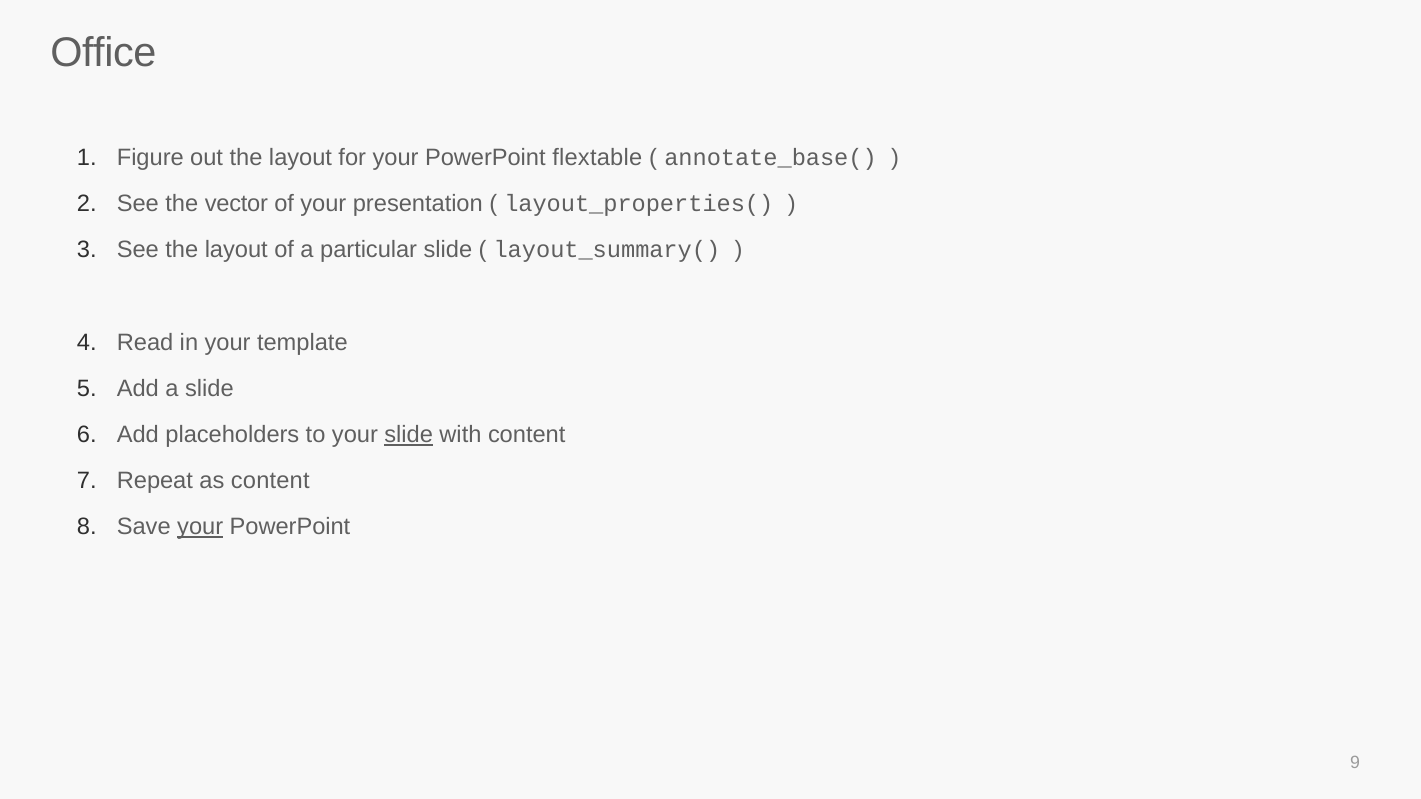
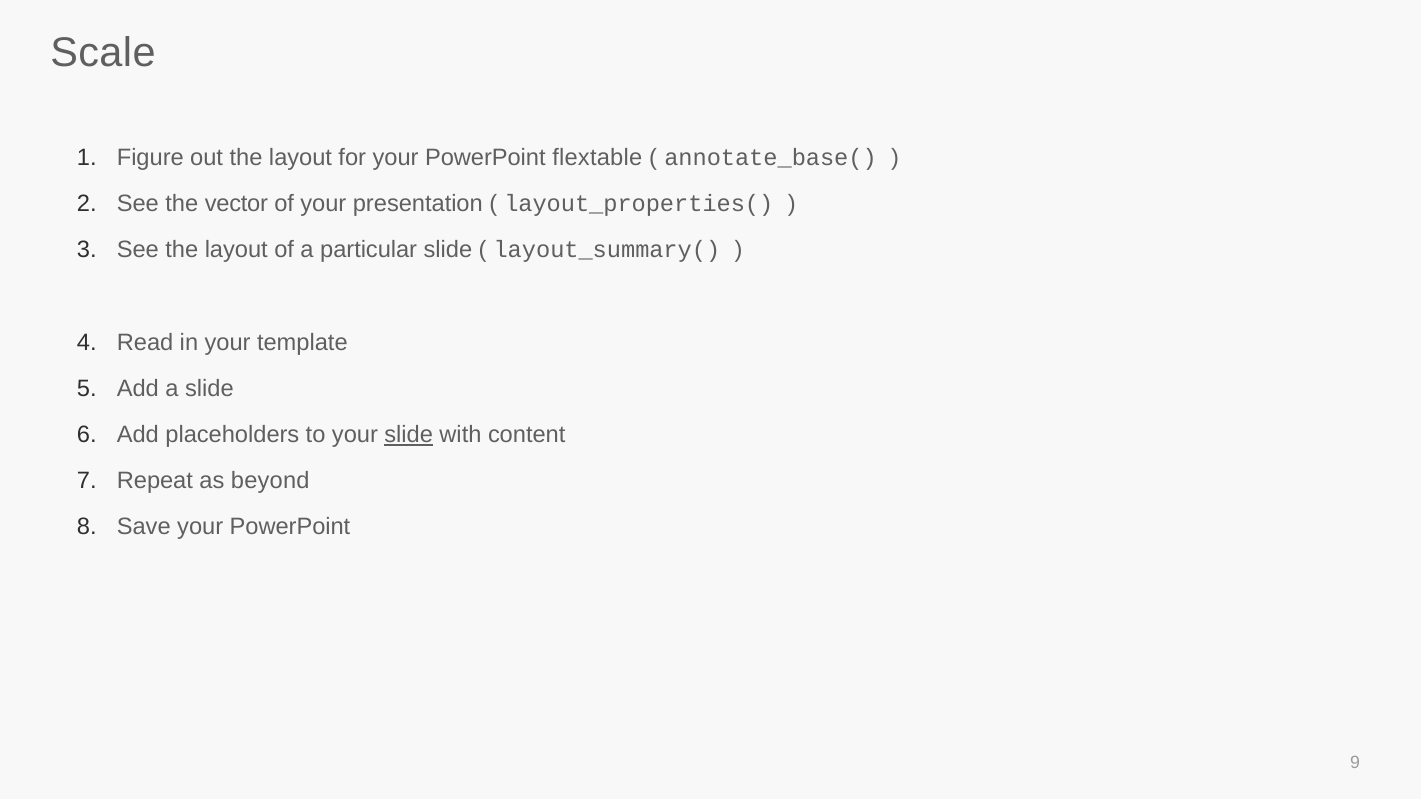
Office: Office -> Scale (103, 53)
as content: content -> beyond (270, 481)
your underline: present -> none (200, 527)
